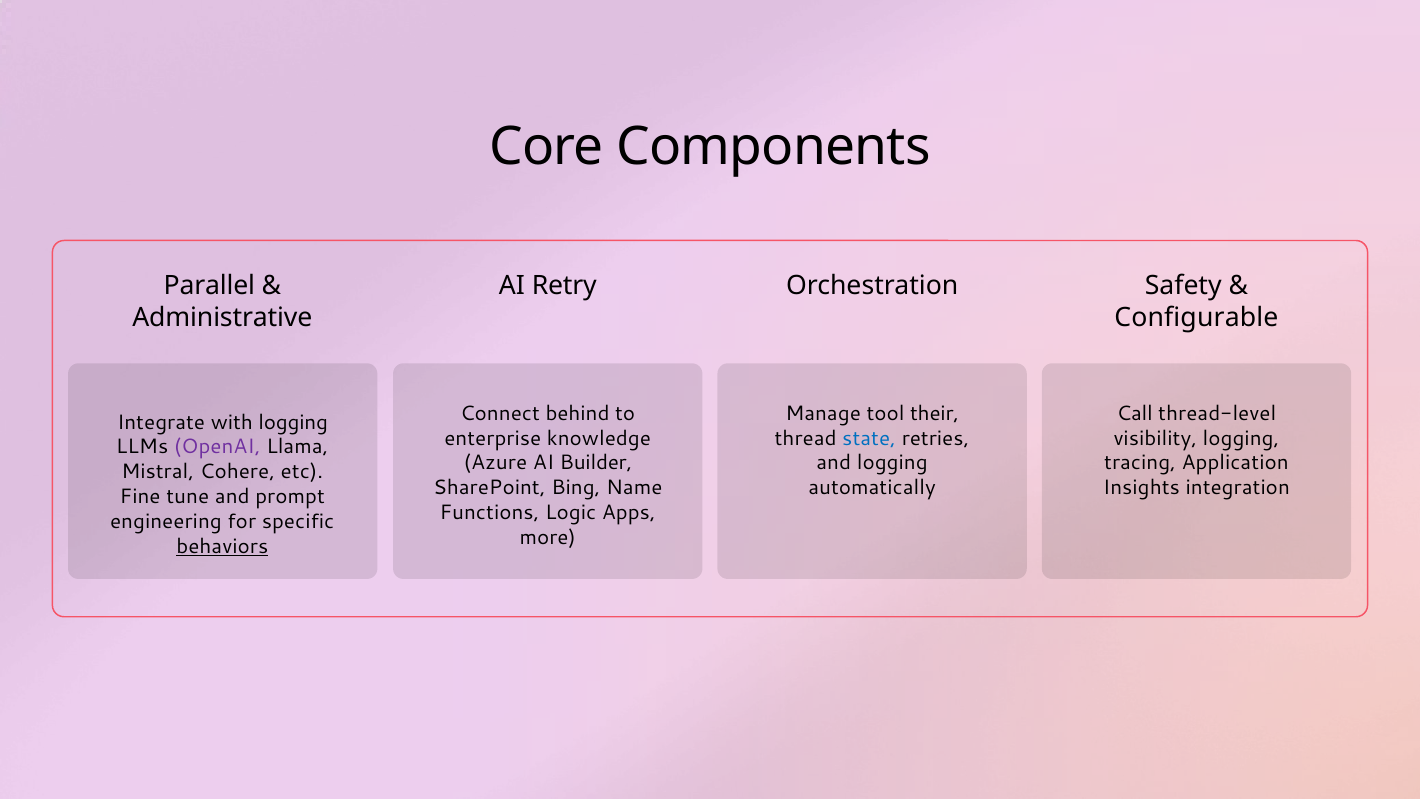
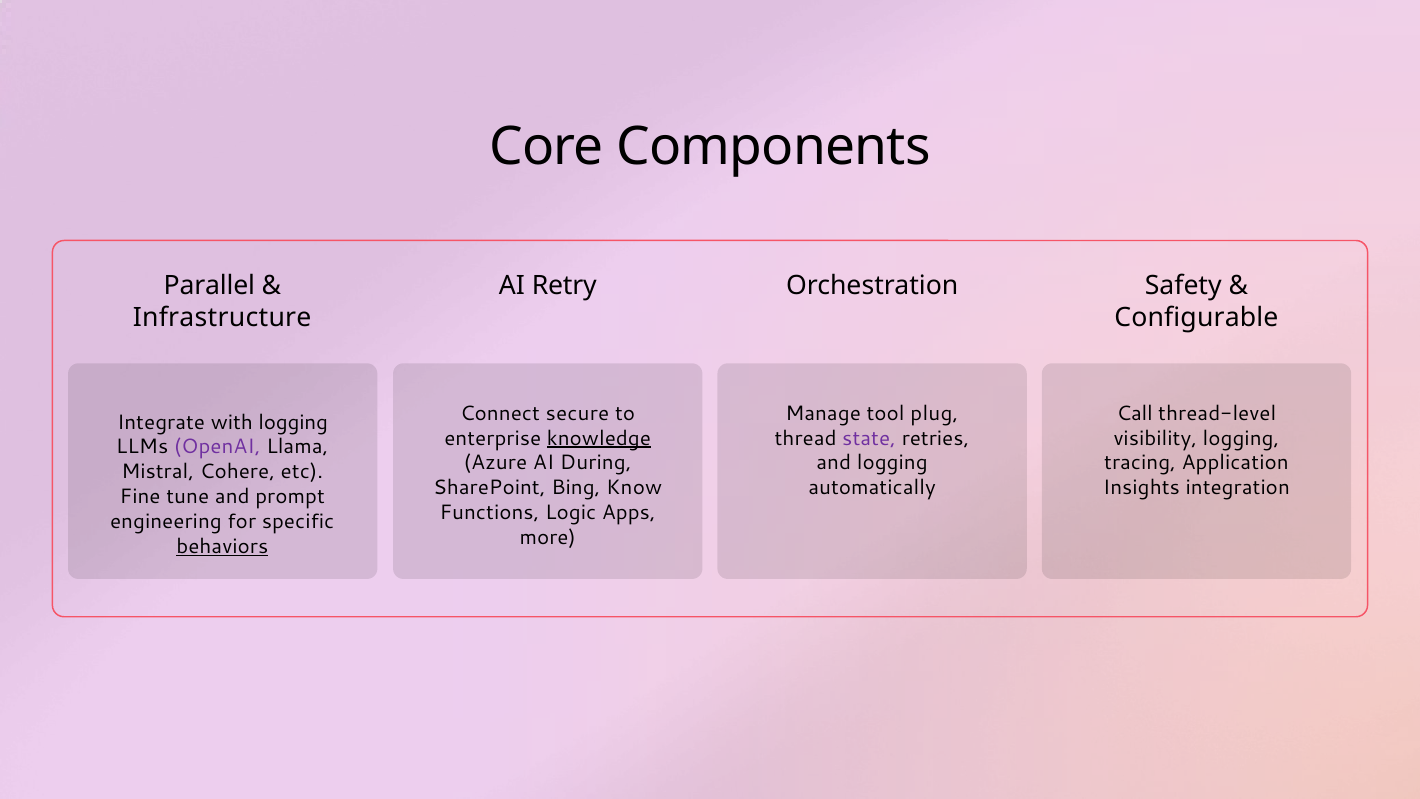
Administrative: Administrative -> Infrastructure (222, 318)
behind: behind -> secure (577, 413)
their: their -> plug (934, 413)
knowledge underline: none -> present (599, 438)
state colour: blue -> purple (869, 438)
Builder: Builder -> During (596, 463)
Name: Name -> Know (634, 488)
